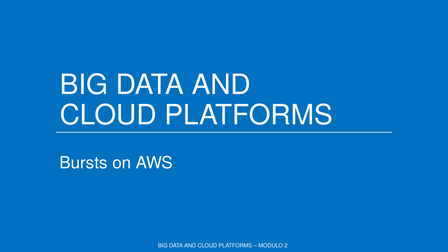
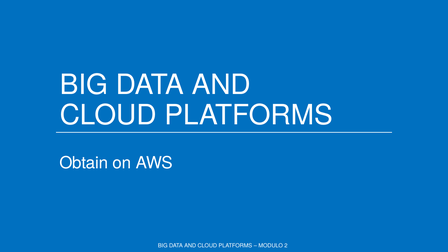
Bursts: Bursts -> Obtain (84, 163)
